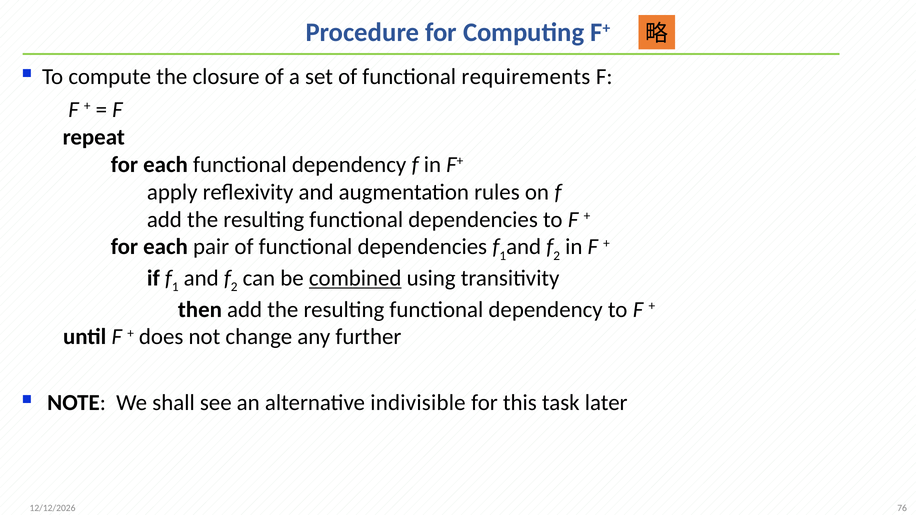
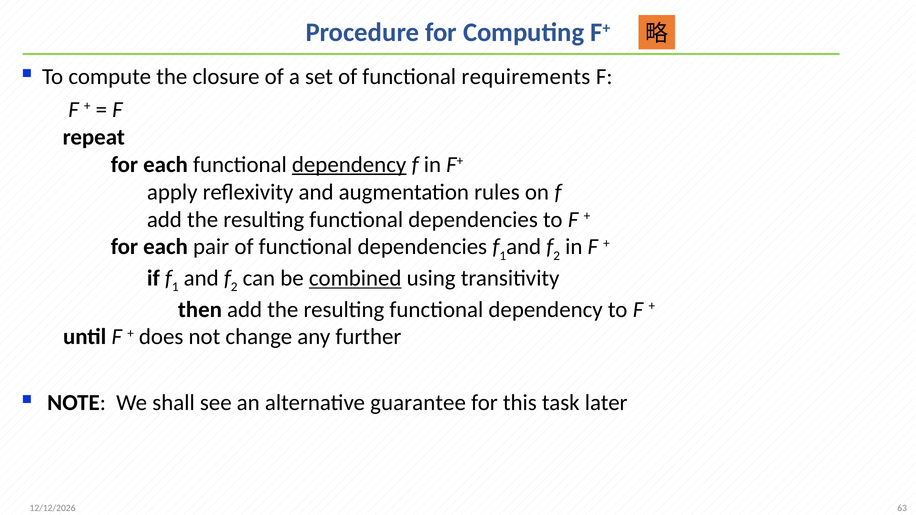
dependency underline: none -> present (349, 165)
indivisible: indivisible -> guarantee (418, 403)
76: 76 -> 63 (902, 509)
